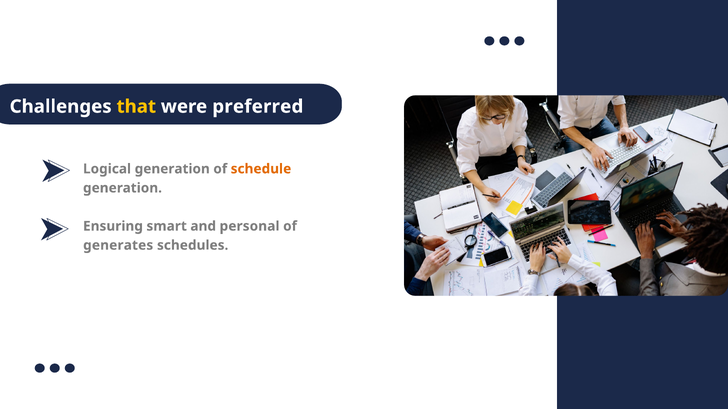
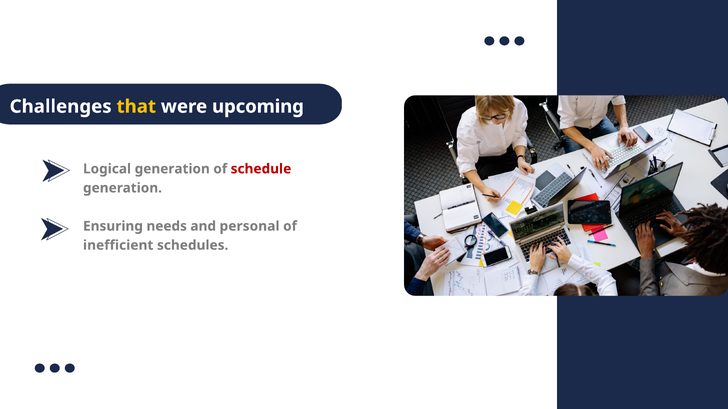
preferred: preferred -> upcoming (258, 107)
schedule colour: orange -> red (261, 169)
smart: smart -> needs (167, 226)
generates: generates -> inefficient (118, 246)
